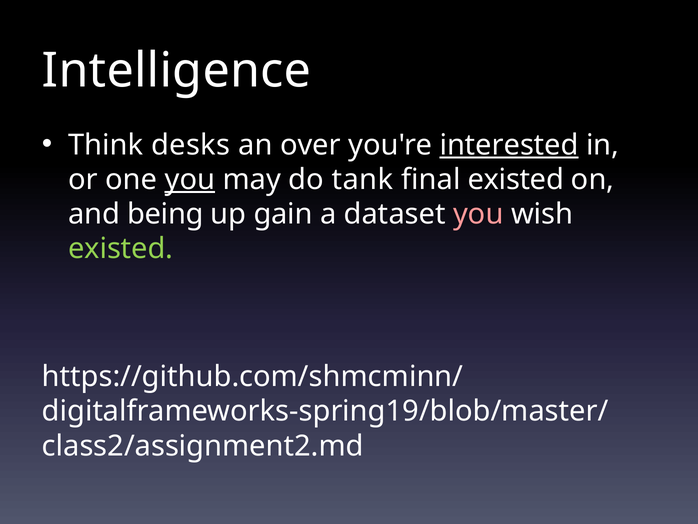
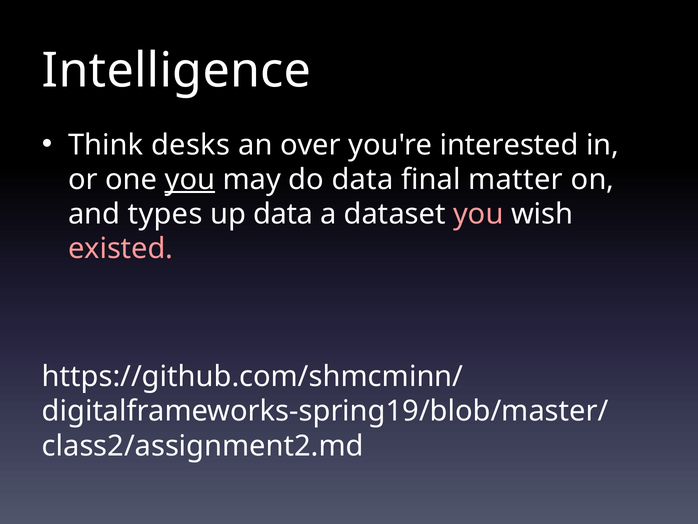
interested underline: present -> none (509, 145)
do tank: tank -> data (363, 179)
final existed: existed -> matter (516, 179)
being: being -> types (165, 214)
up gain: gain -> data (283, 214)
existed colour: light green -> pink (121, 248)
